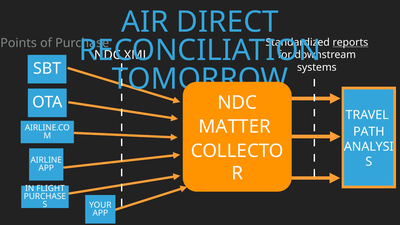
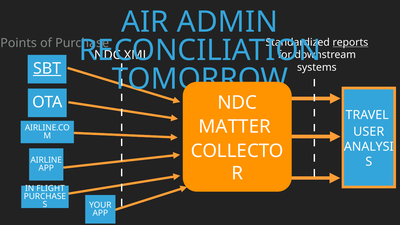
DIRECT: DIRECT -> ADMIN (227, 22)
SBT underline: none -> present (47, 68)
PATH: PATH -> USER (369, 132)
